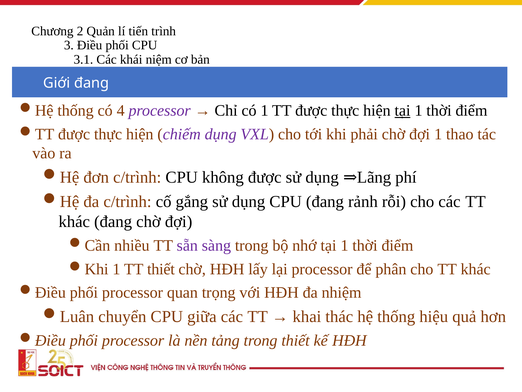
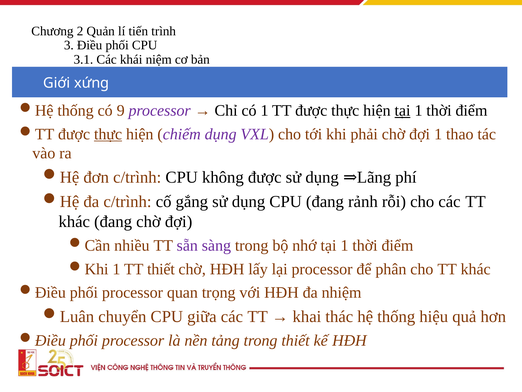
Giới đang: đang -> xứng (92, 83)
4: 4 -> 9 (121, 110)
thực underline: none -> present (108, 134)
